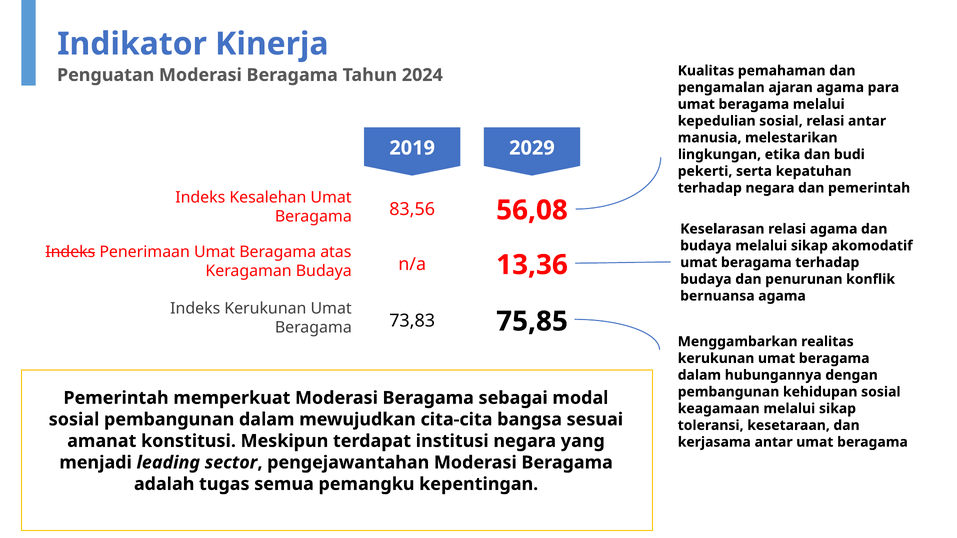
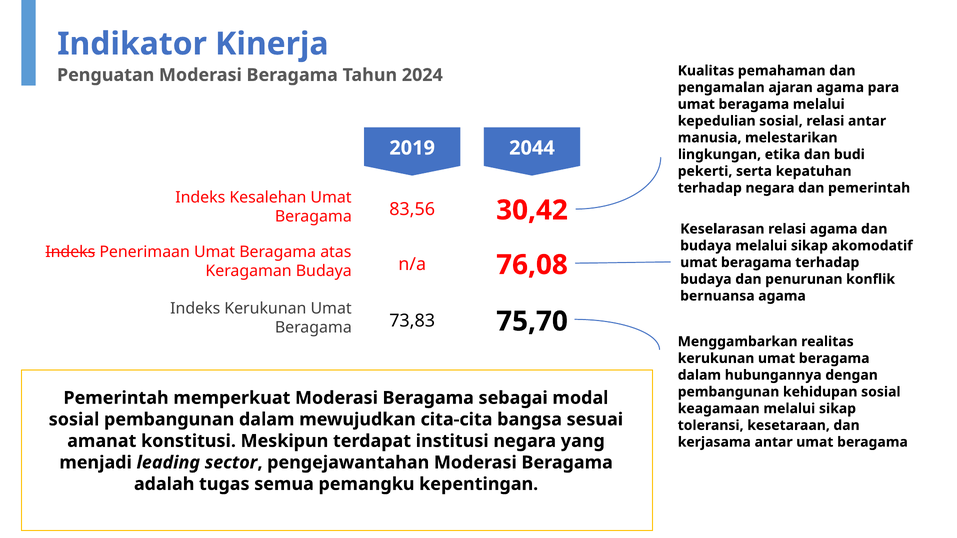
2029: 2029 -> 2044 (532, 148)
56,08: 56,08 -> 30,42 (532, 210)
13,36: 13,36 -> 76,08 (532, 265)
75,85: 75,85 -> 75,70 (532, 322)
